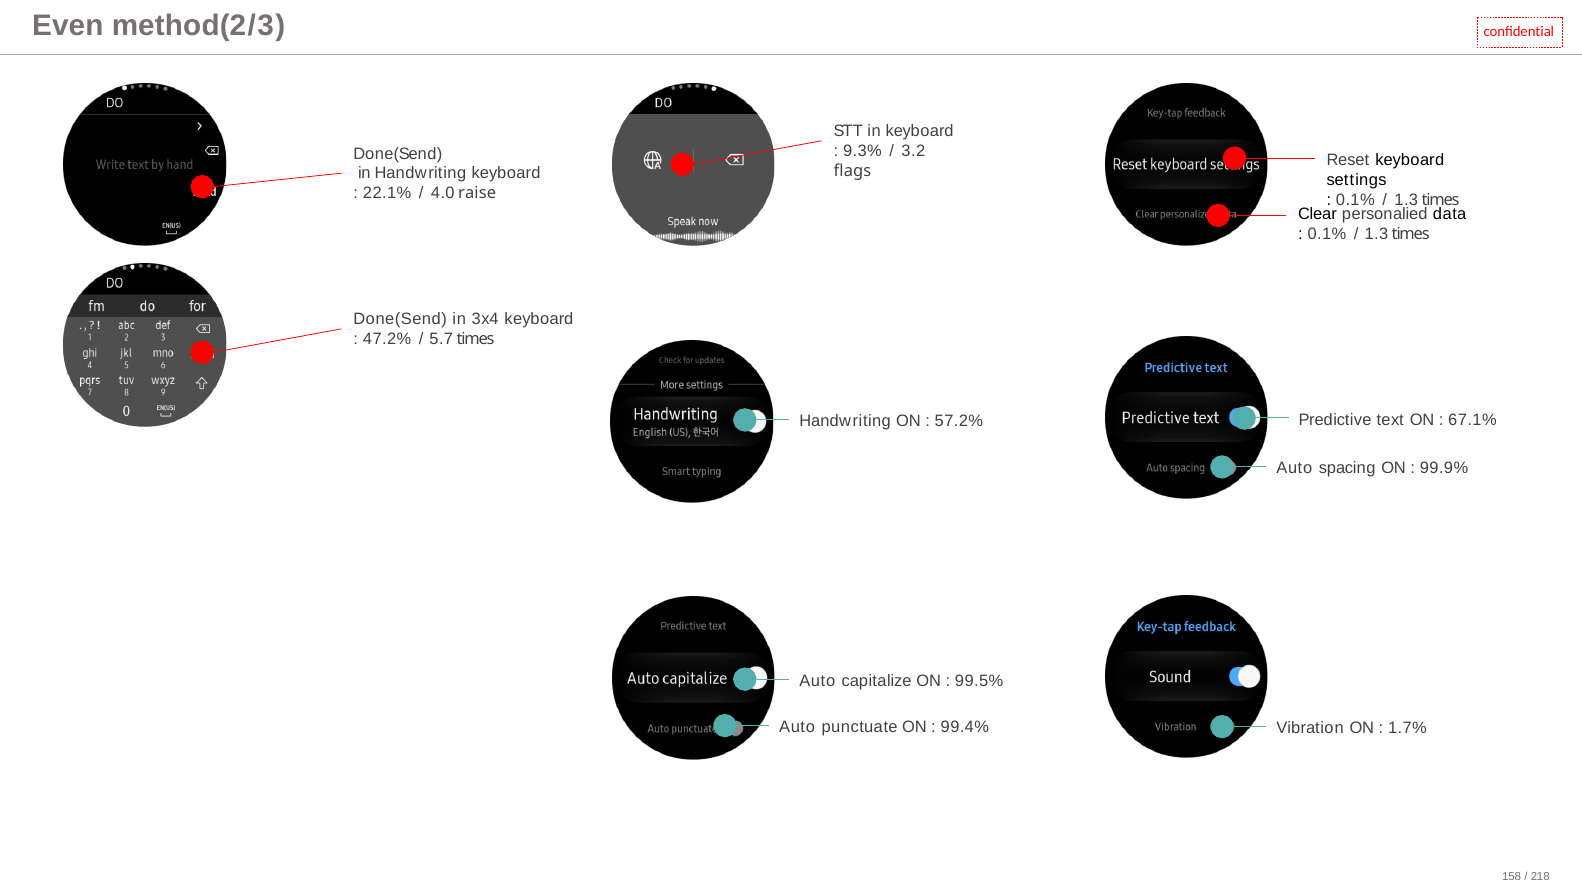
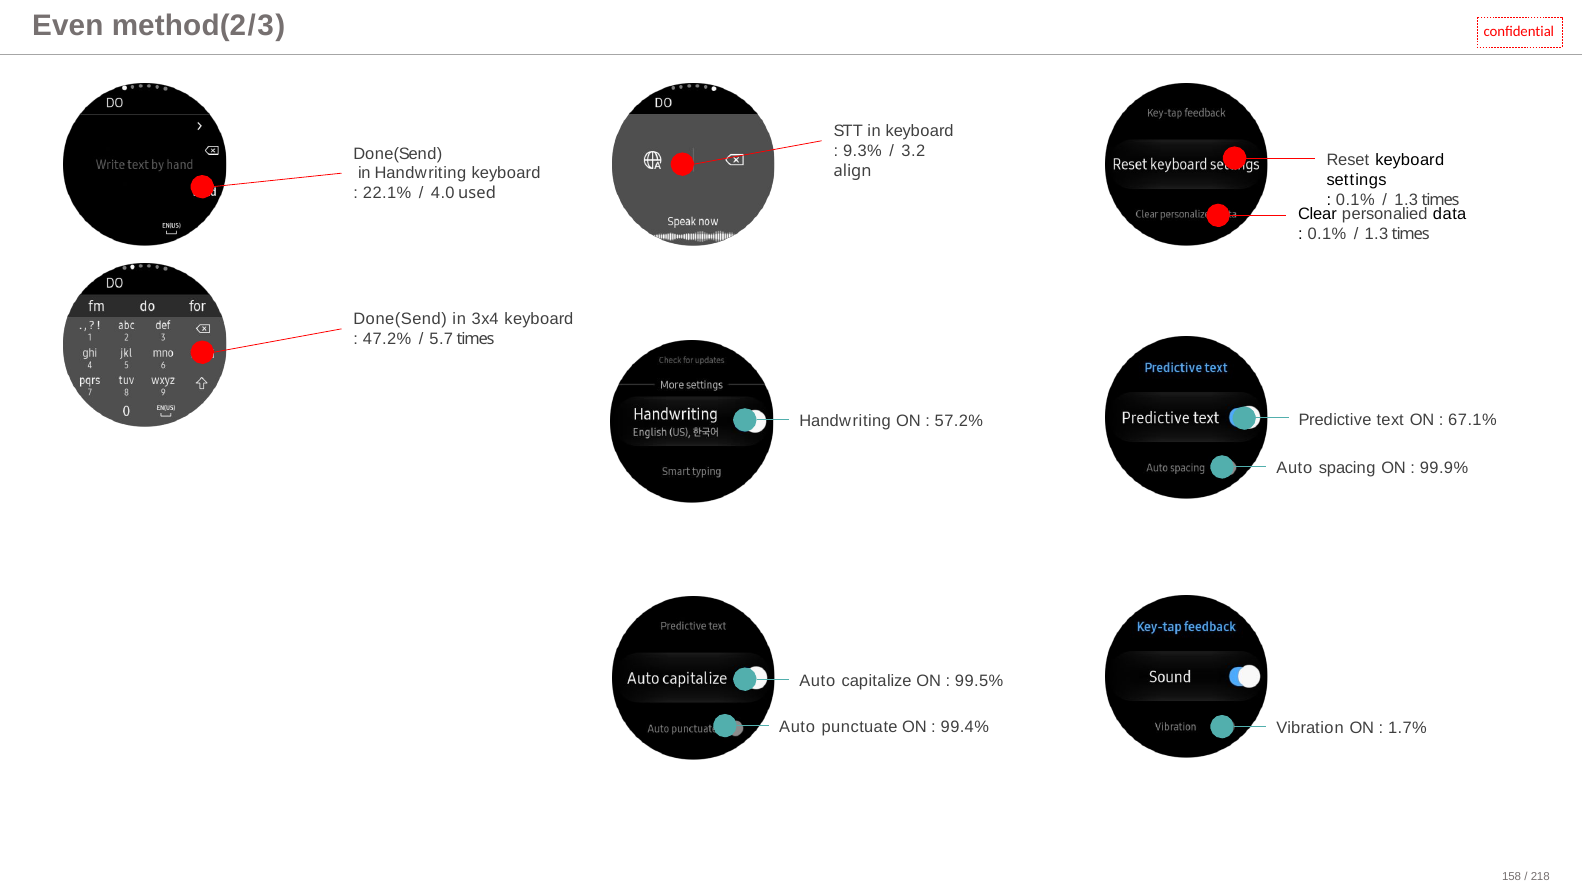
flags: flags -> align (853, 171)
raise: raise -> used (477, 193)
